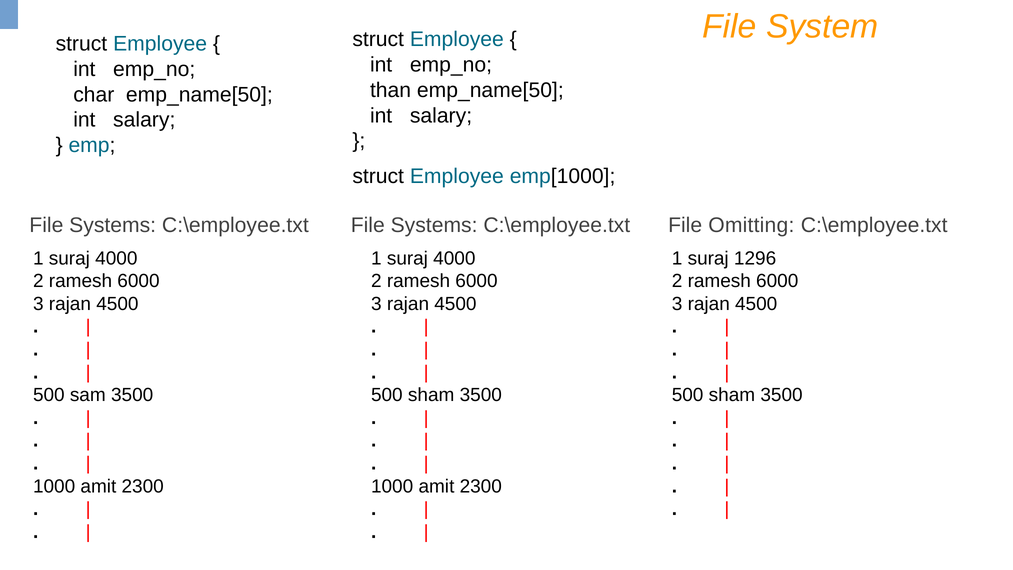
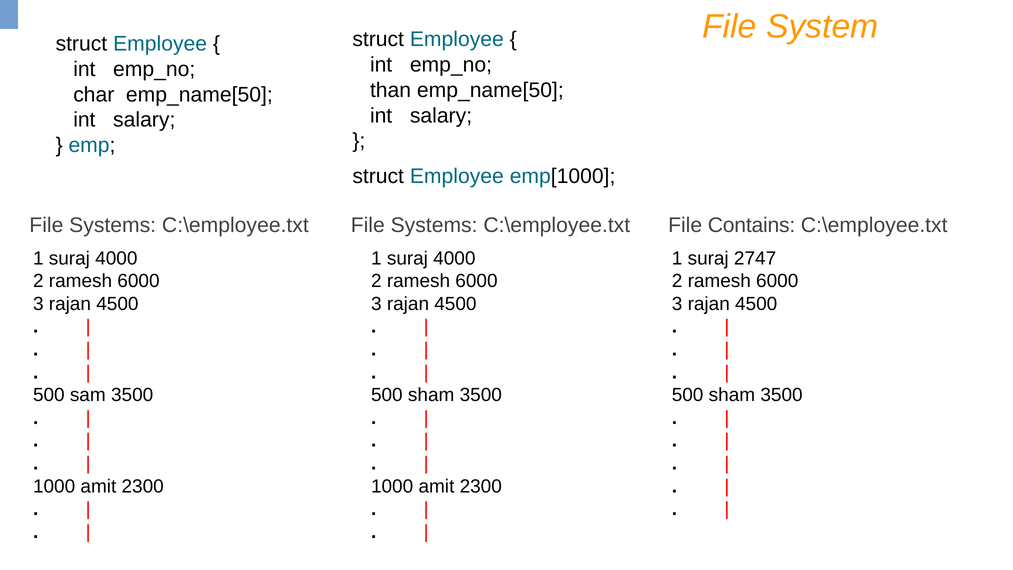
Omitting: Omitting -> Contains (752, 225)
1296: 1296 -> 2747 (755, 258)
